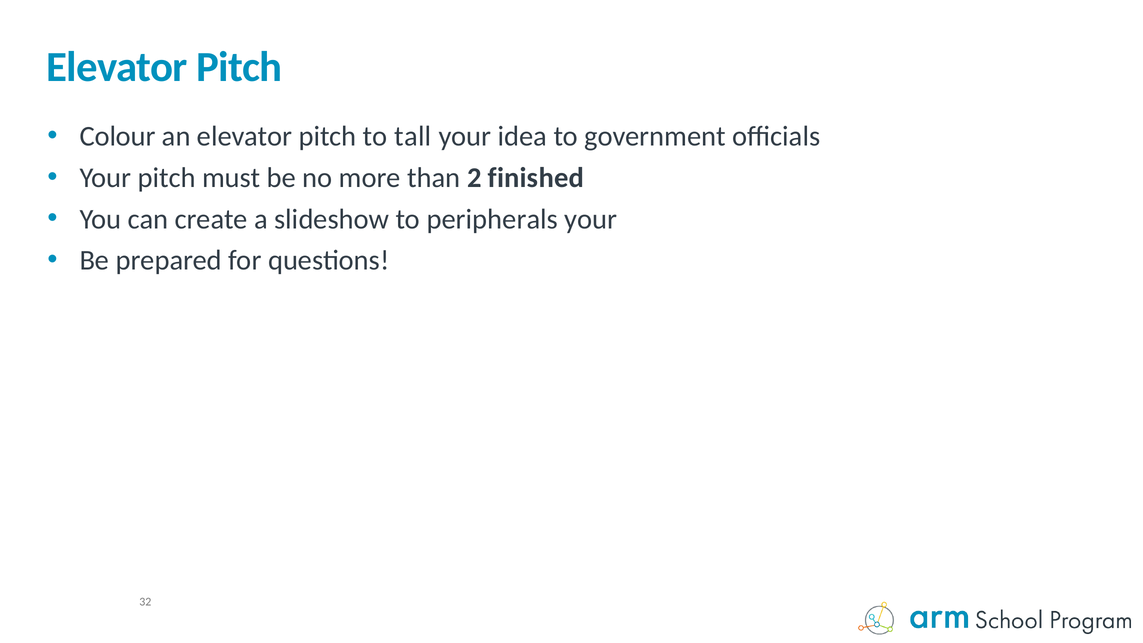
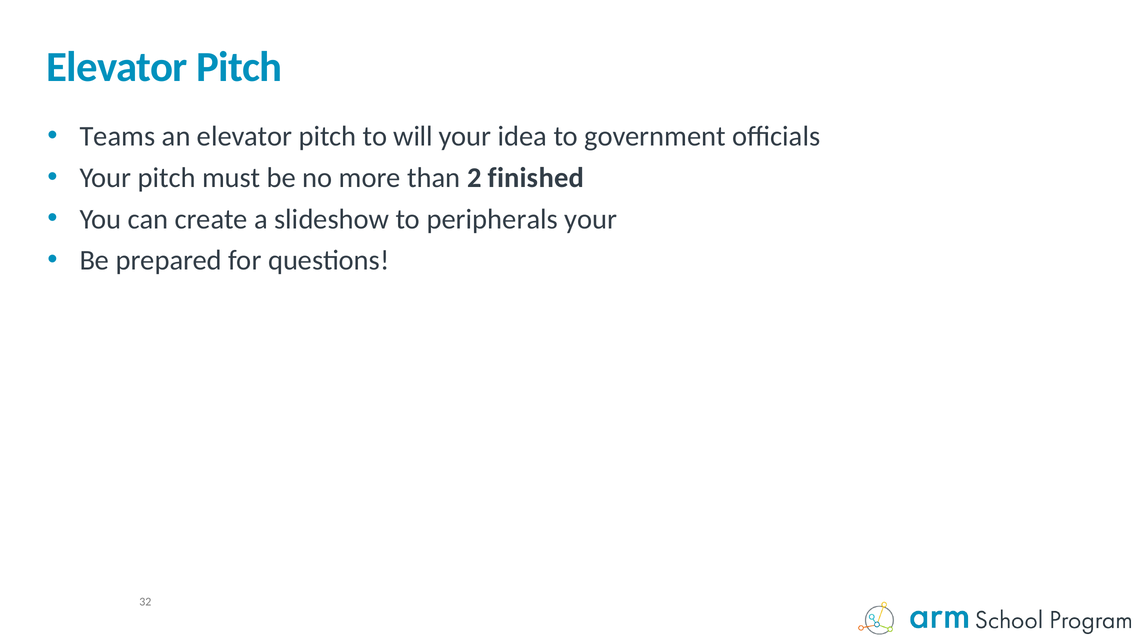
Colour: Colour -> Teams (117, 136)
tall: tall -> will (413, 136)
